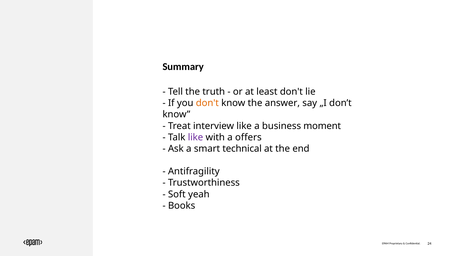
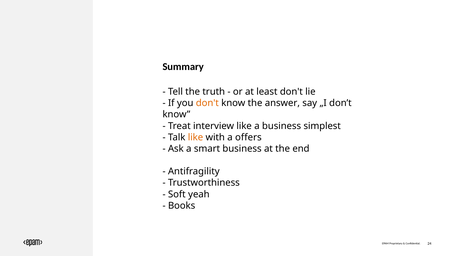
moment: moment -> simplest (322, 126)
like colour: purple -> orange (196, 137)
smart technical: technical -> business (242, 149)
